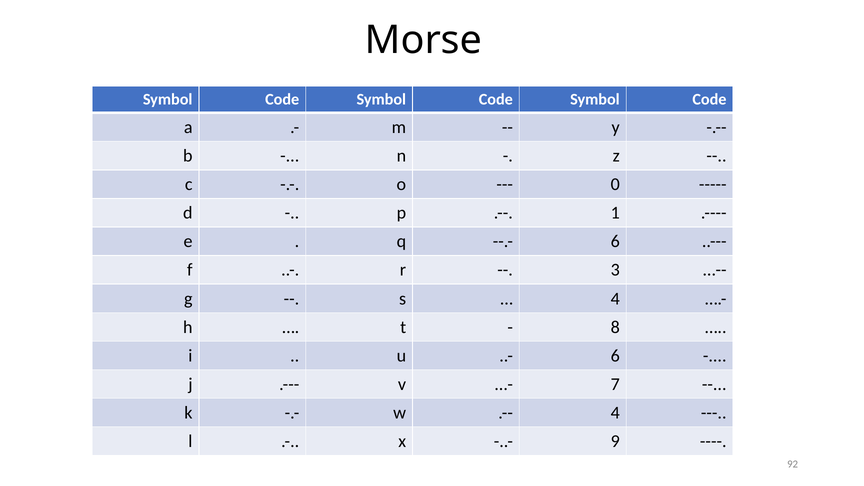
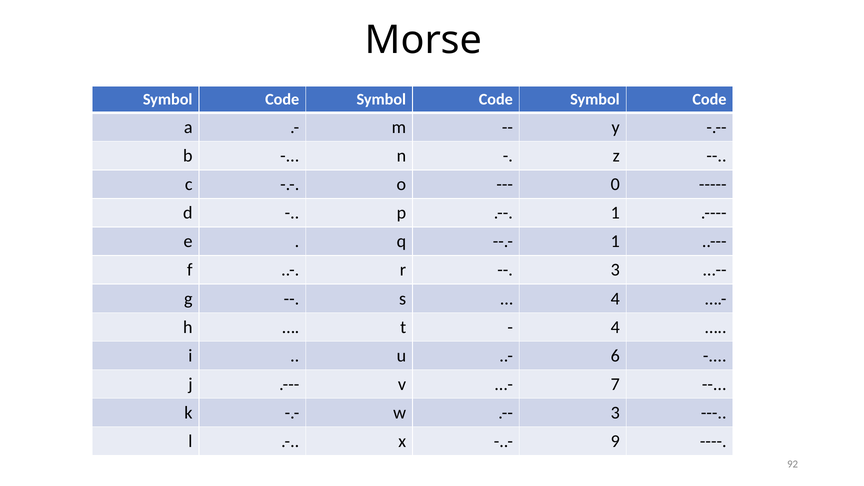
6: 6 -> 1 (615, 241)
8: 8 -> 4 (615, 327)
4: 4 -> 3 (615, 413)
